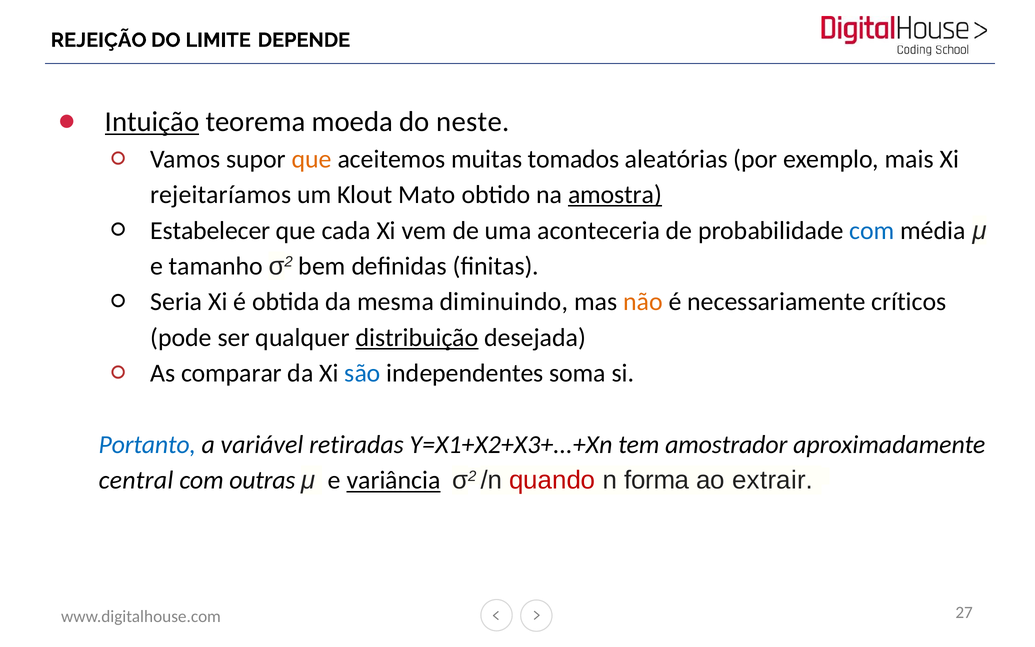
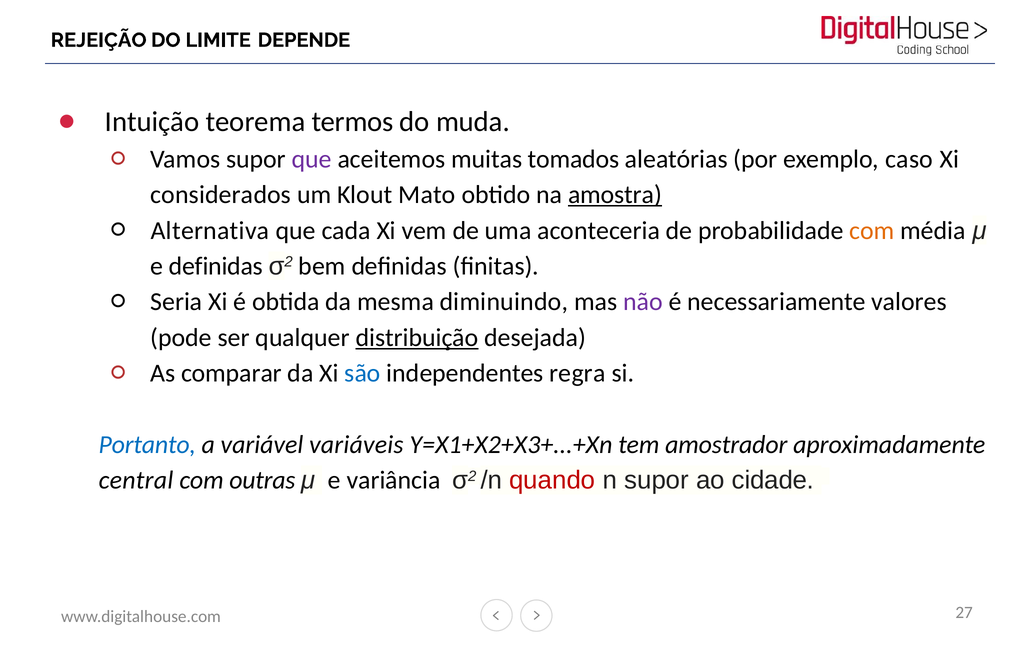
Intuição underline: present -> none (152, 122)
moeda: moeda -> termos (352, 122)
neste: neste -> muda (473, 122)
que colour: orange -> purple (312, 159)
mais: mais -> caso (909, 159)
rejeitaríamos: rejeitaríamos -> considerados (221, 195)
Estabelecer: Estabelecer -> Alternativa (210, 230)
com colour: blue -> orange (872, 230)
e tamanho: tamanho -> definidas (216, 266)
não colour: orange -> purple (643, 302)
críticos: críticos -> valores (909, 302)
soma: soma -> regra (577, 373)
retiradas: retiradas -> variáveis (356, 445)
variância underline: present -> none (394, 480)
n forma: forma -> supor (657, 480)
extrair: extrair -> cidade (773, 480)
